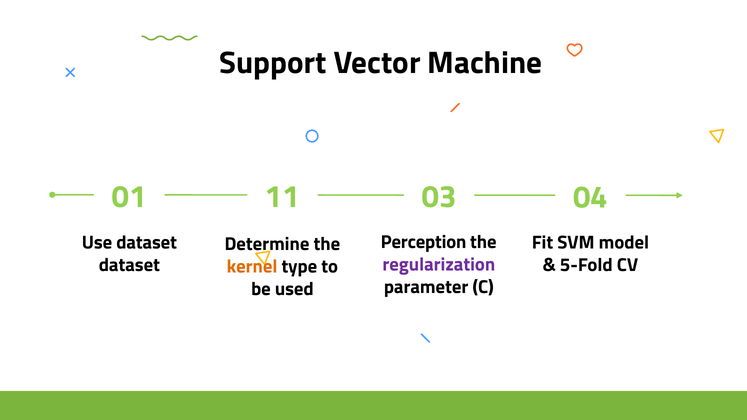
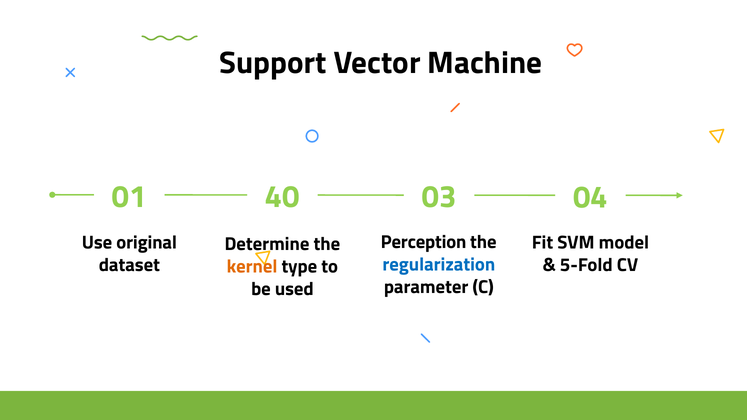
11: 11 -> 40 (282, 197)
Use dataset: dataset -> original (147, 243)
regularization colour: purple -> blue (439, 265)
